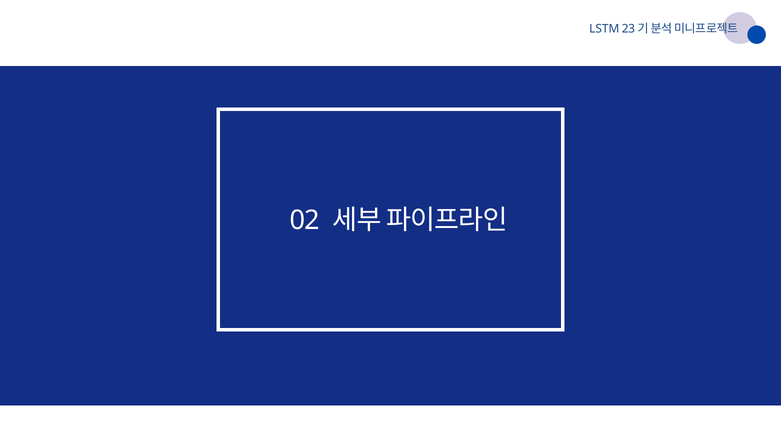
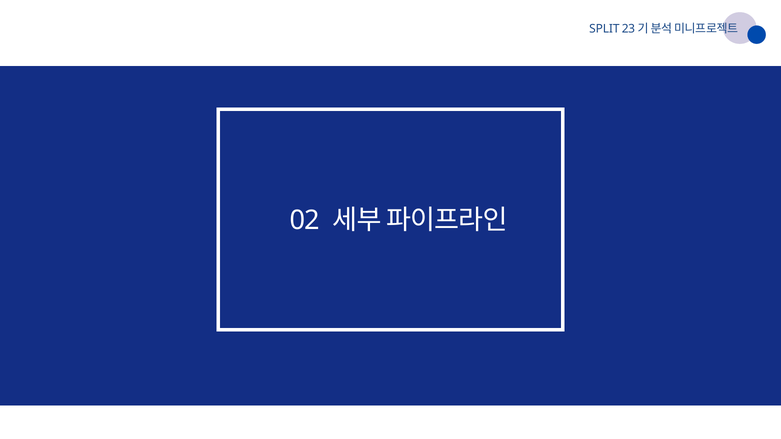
LSTM: LSTM -> SPLIT (604, 29)
